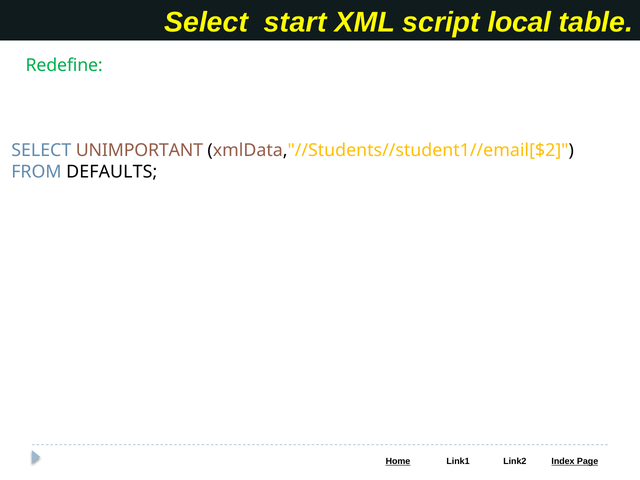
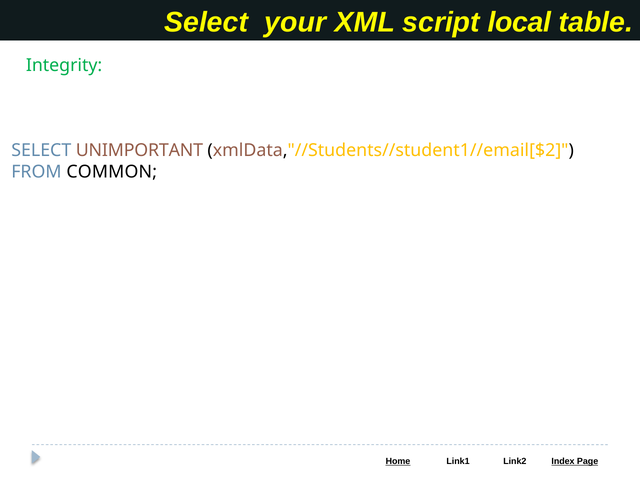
start: start -> your (295, 22)
Redefine: Redefine -> Integrity (64, 66)
DEFAULTS: DEFAULTS -> COMMON (112, 172)
